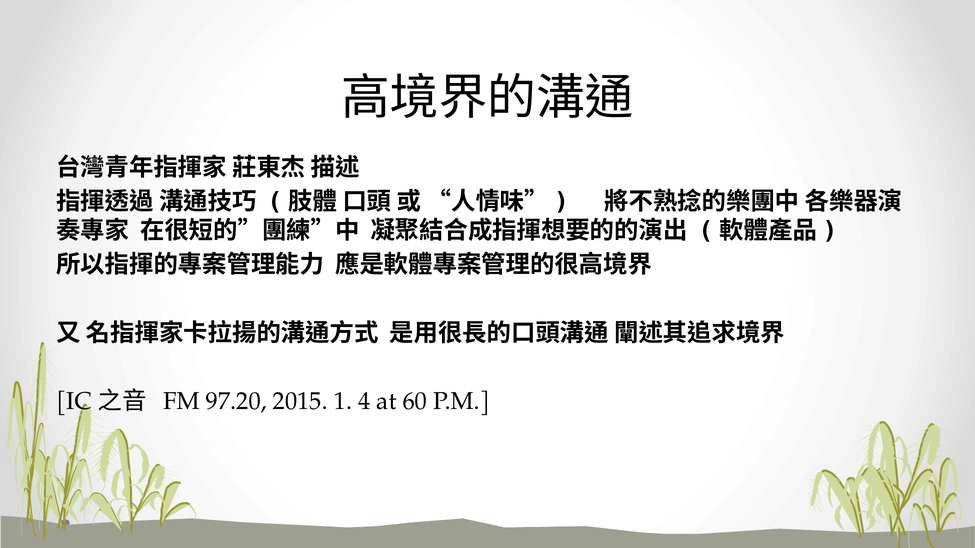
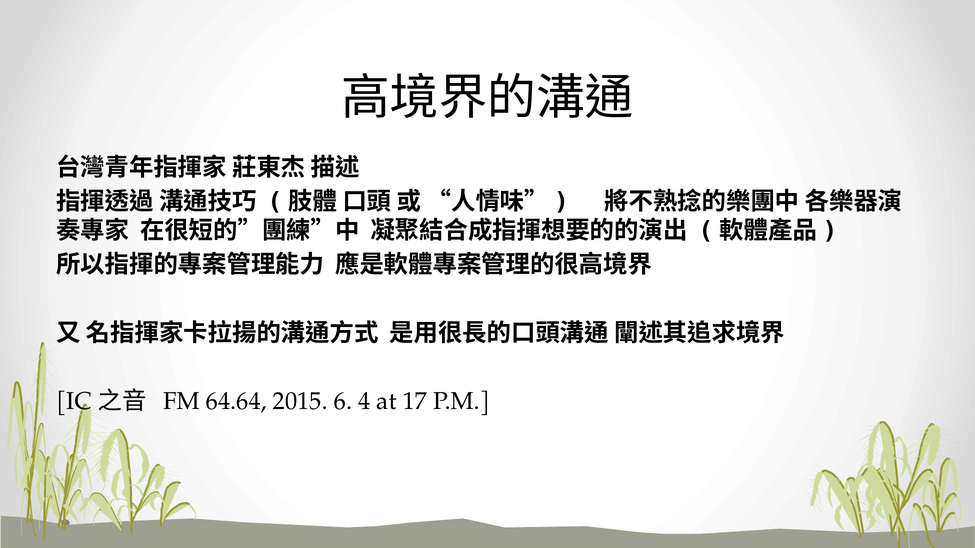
97.20: 97.20 -> 64.64 (236, 402)
1: 1 -> 6 (343, 402)
60: 60 -> 17 (415, 402)
